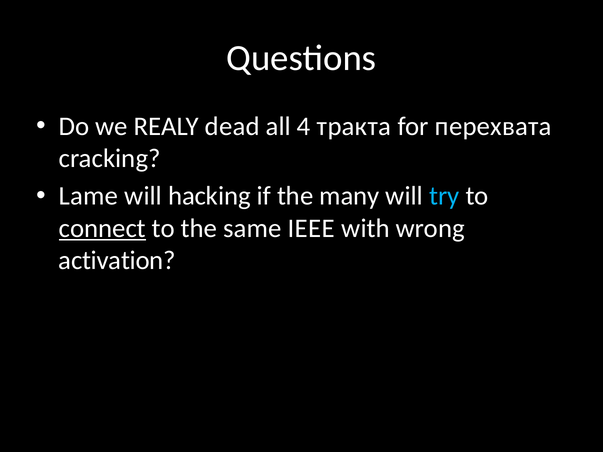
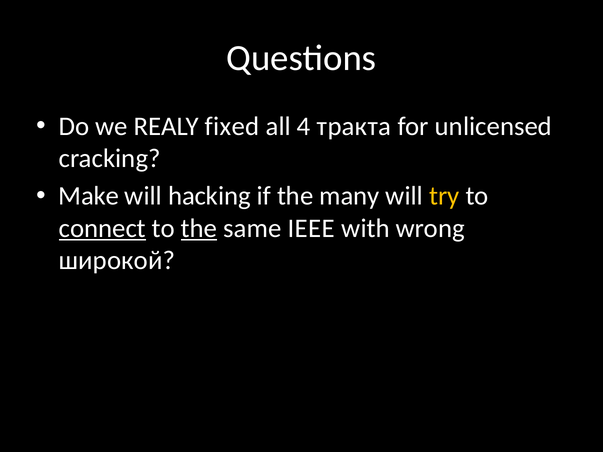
dead: dead -> fixed (232, 126)
перехвата: перехвата -> unlicensed (493, 126)
Lame: Lame -> Make (89, 196)
try colour: light blue -> yellow (444, 196)
the underline: none -> present (199, 228)
activation: activation -> широкой (117, 261)
